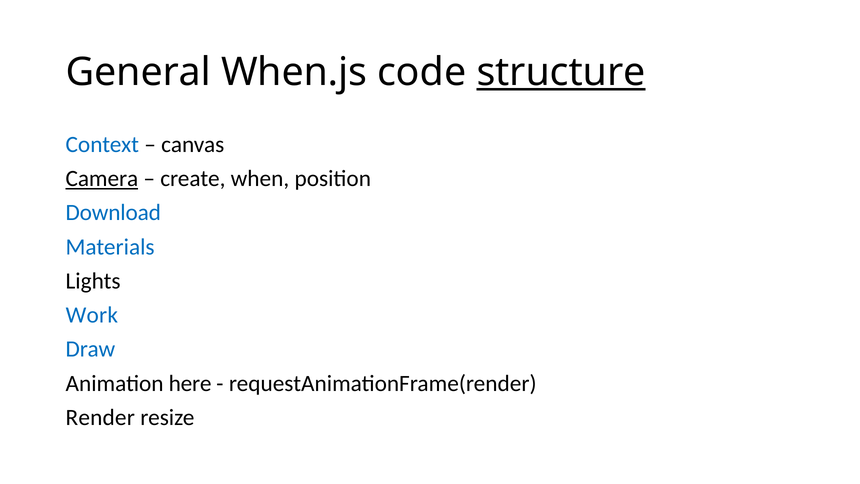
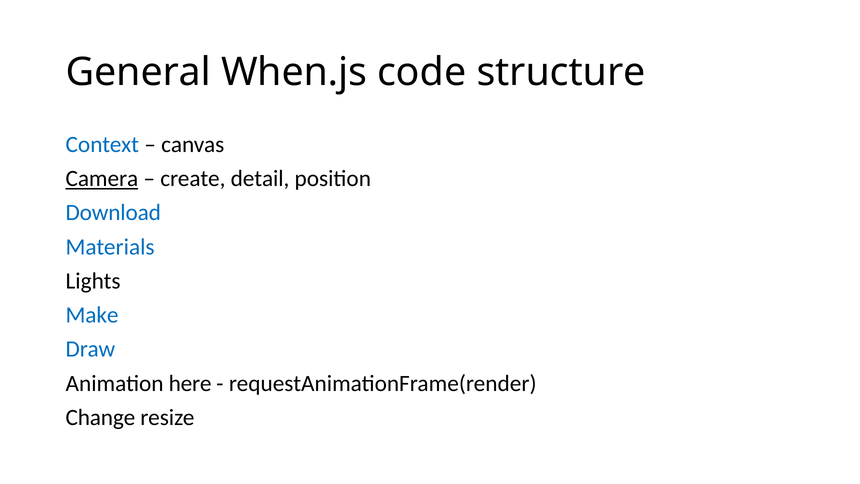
structure underline: present -> none (561, 72)
when: when -> detail (260, 179)
Work: Work -> Make (92, 315)
Render: Render -> Change (100, 417)
